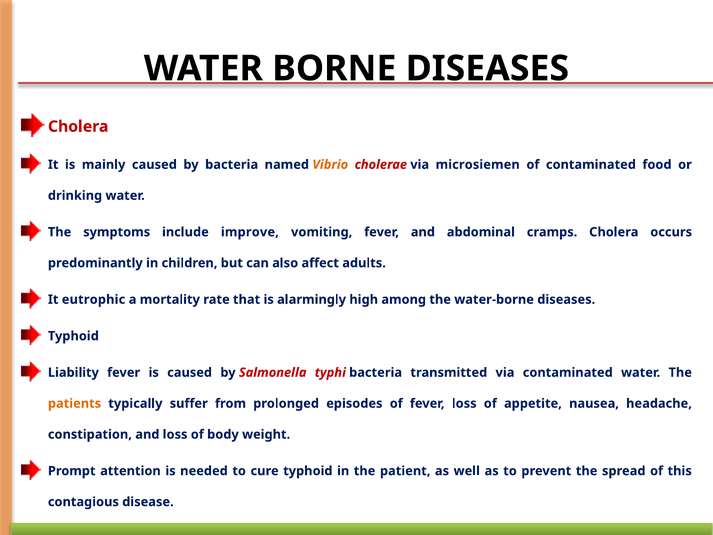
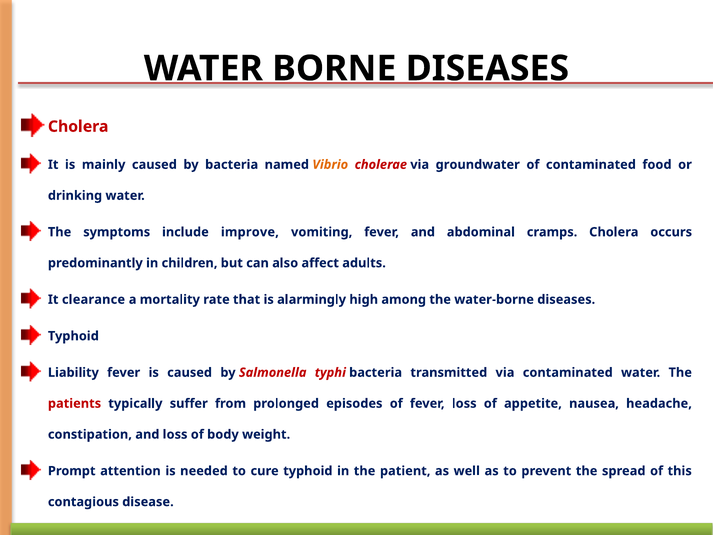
microsiemen: microsiemen -> groundwater (478, 165)
eutrophic: eutrophic -> clearance (93, 299)
patients colour: orange -> red (75, 403)
